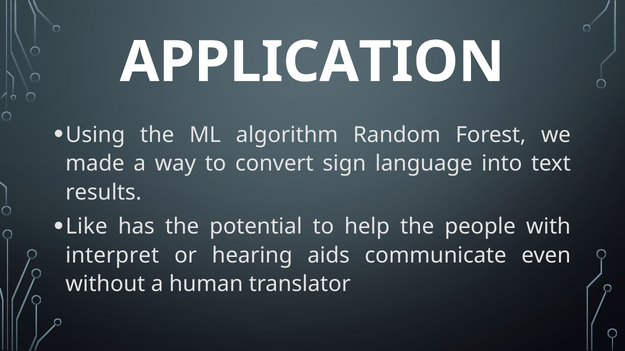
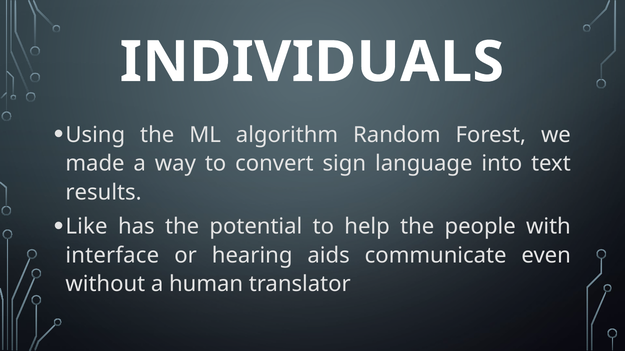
APPLICATION: APPLICATION -> INDIVIDUALS (312, 62)
interpret: interpret -> interface (112, 256)
